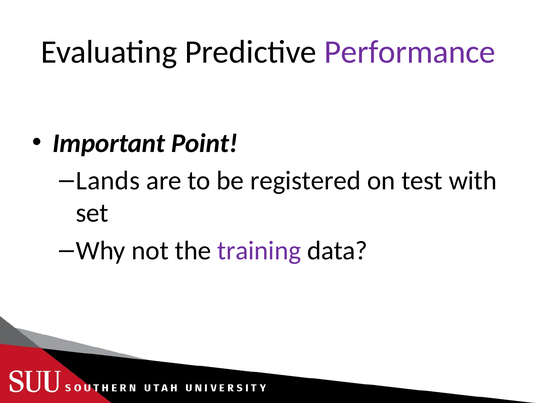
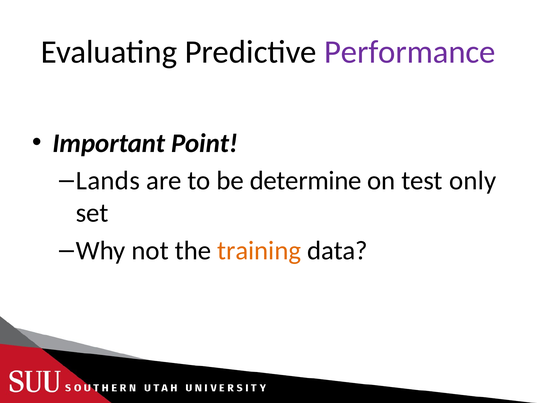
registered: registered -> determine (306, 181)
with: with -> only (473, 181)
training colour: purple -> orange (259, 250)
